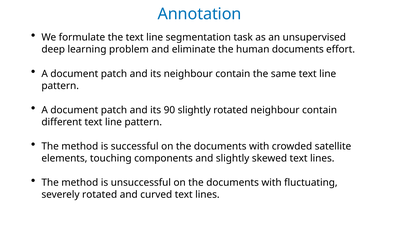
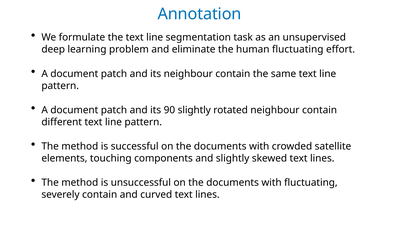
human documents: documents -> fluctuating (298, 49)
severely rotated: rotated -> contain (100, 194)
